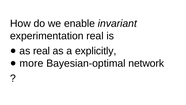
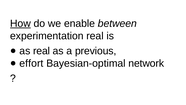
How underline: none -> present (20, 23)
invariant: invariant -> between (117, 23)
explicitly: explicitly -> previous (96, 51)
more: more -> effort (31, 63)
